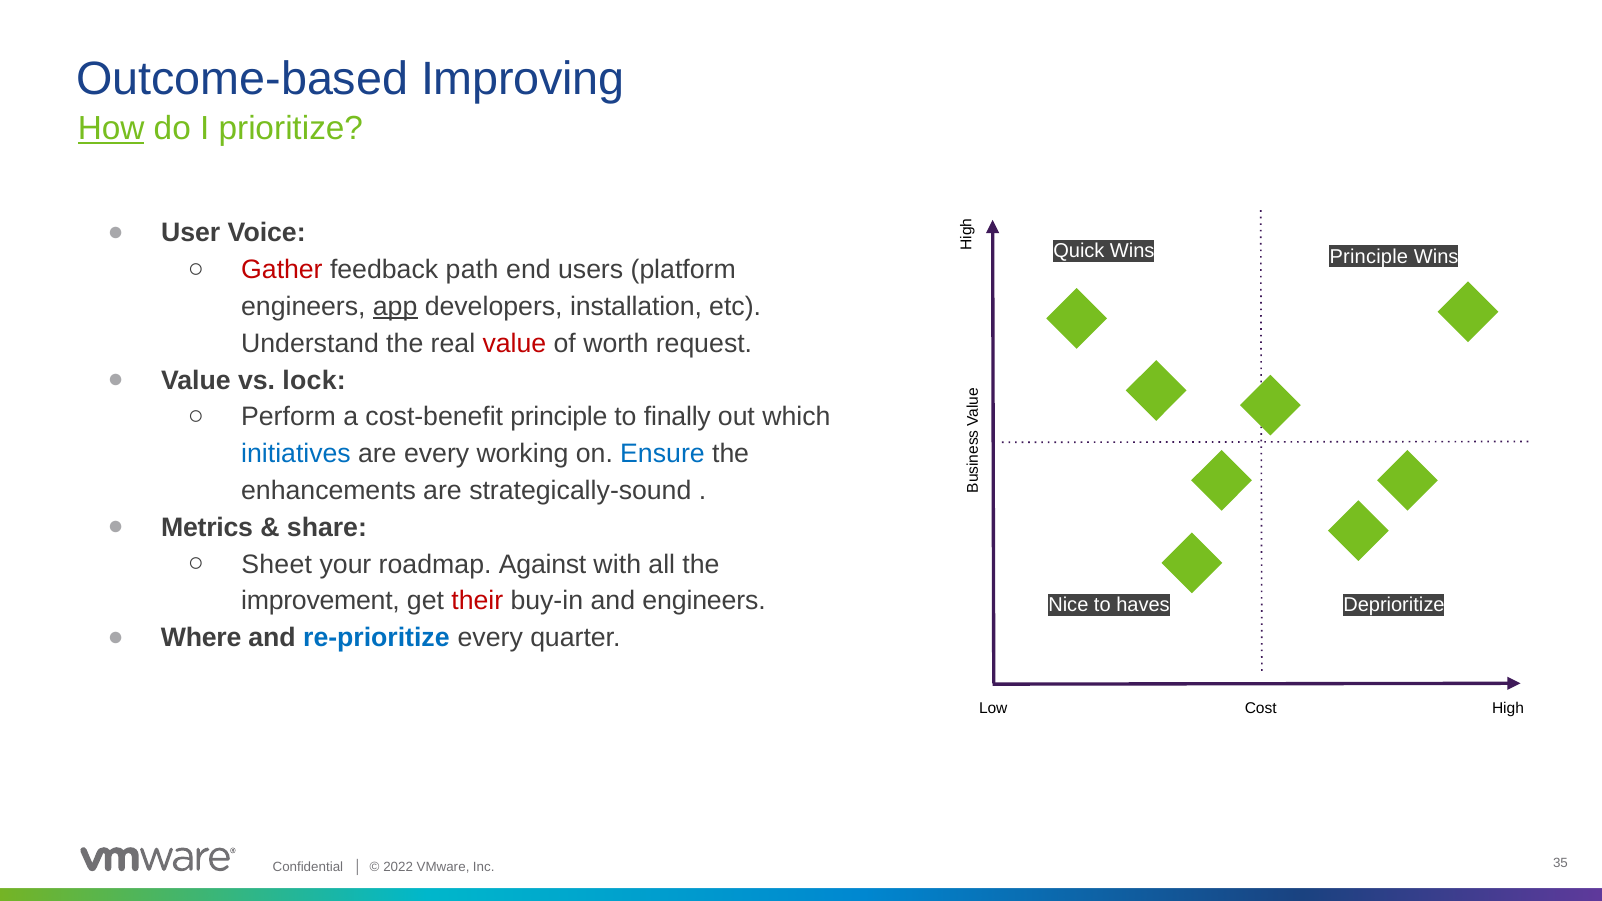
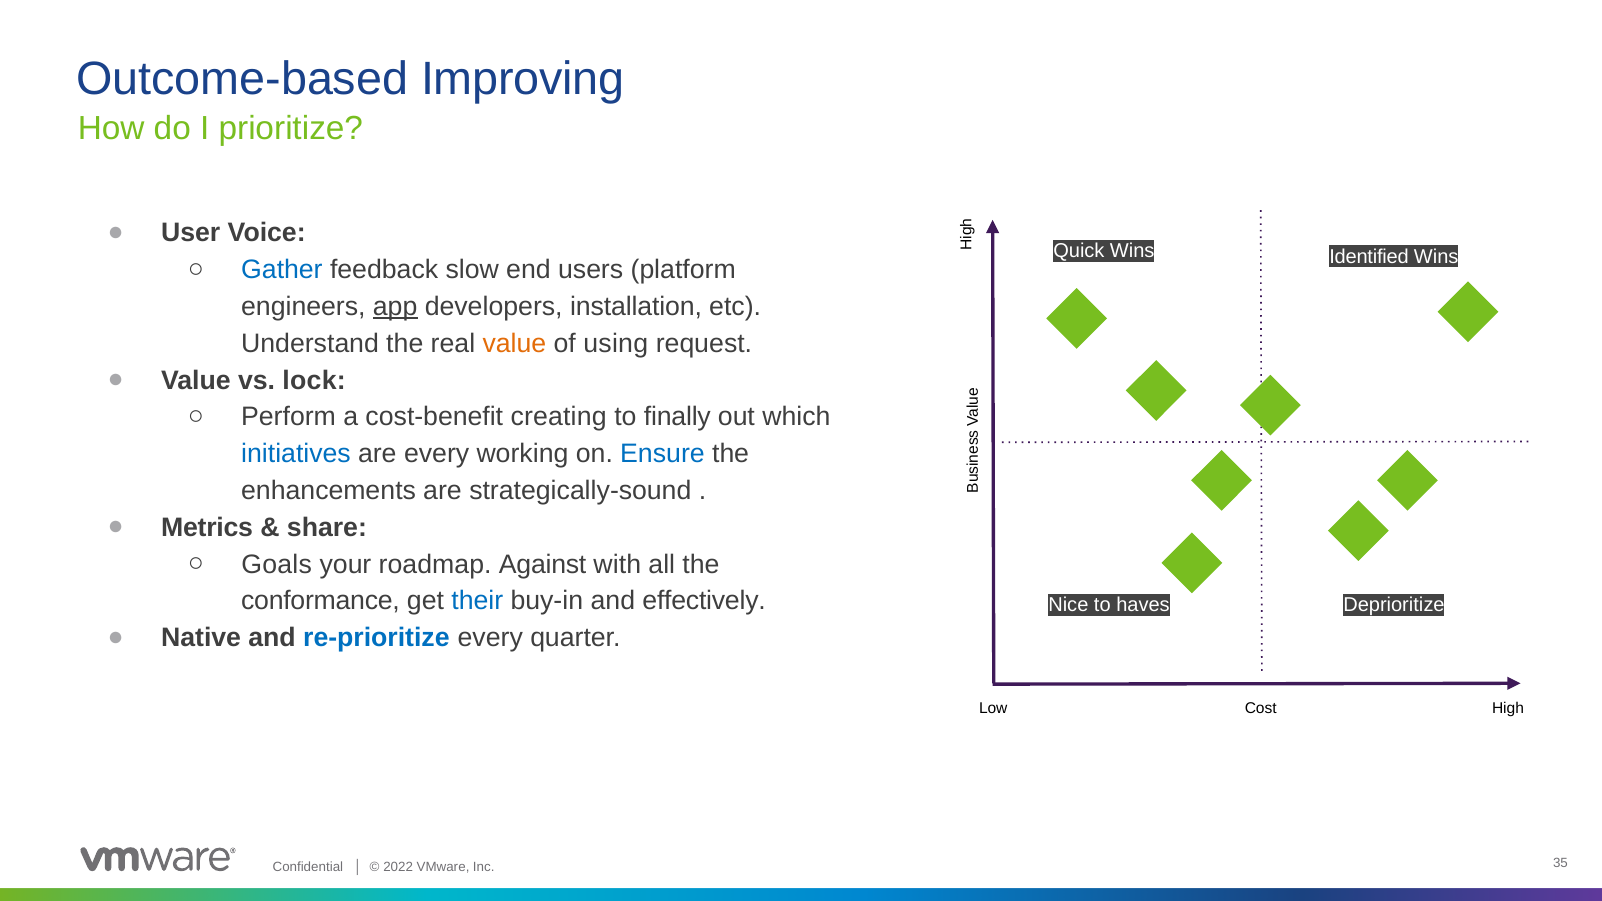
How underline: present -> none (111, 129)
Wins Principle: Principle -> Identified (1369, 257)
Gather colour: red -> blue (282, 270)
path: path -> slow (472, 270)
value colour: red -> orange (514, 343)
worth: worth -> using (616, 343)
cost-benefit principle: principle -> creating (559, 417)
Sheet: Sheet -> Goals (277, 564)
improvement: improvement -> conformance (320, 601)
their colour: red -> blue (477, 601)
and engineers: engineers -> effectively (704, 601)
Where: Where -> Native (201, 638)
